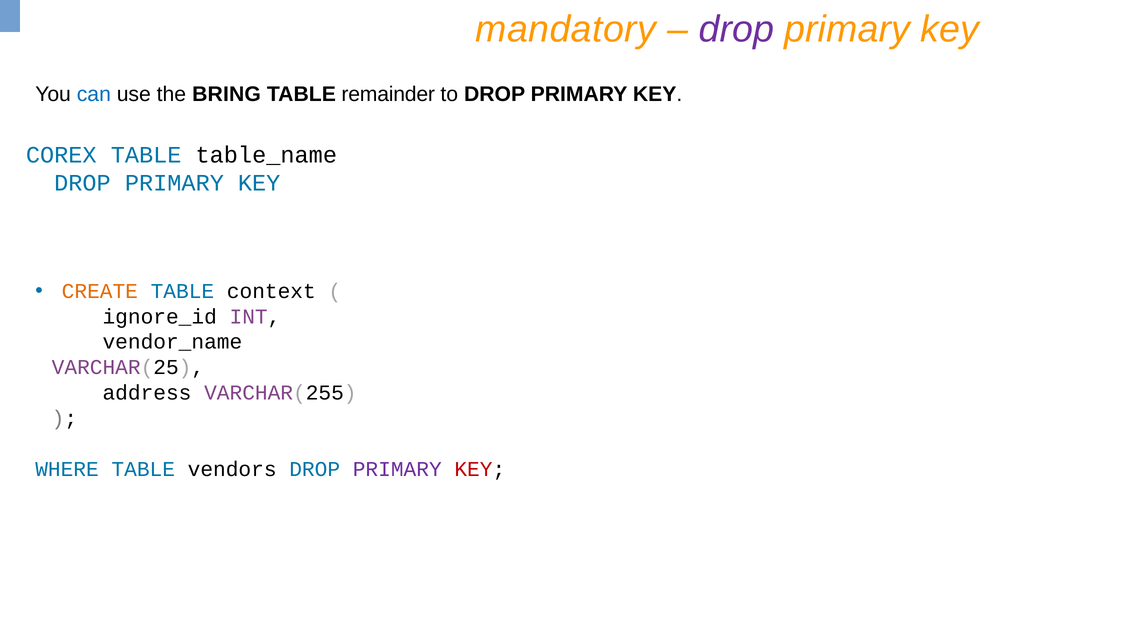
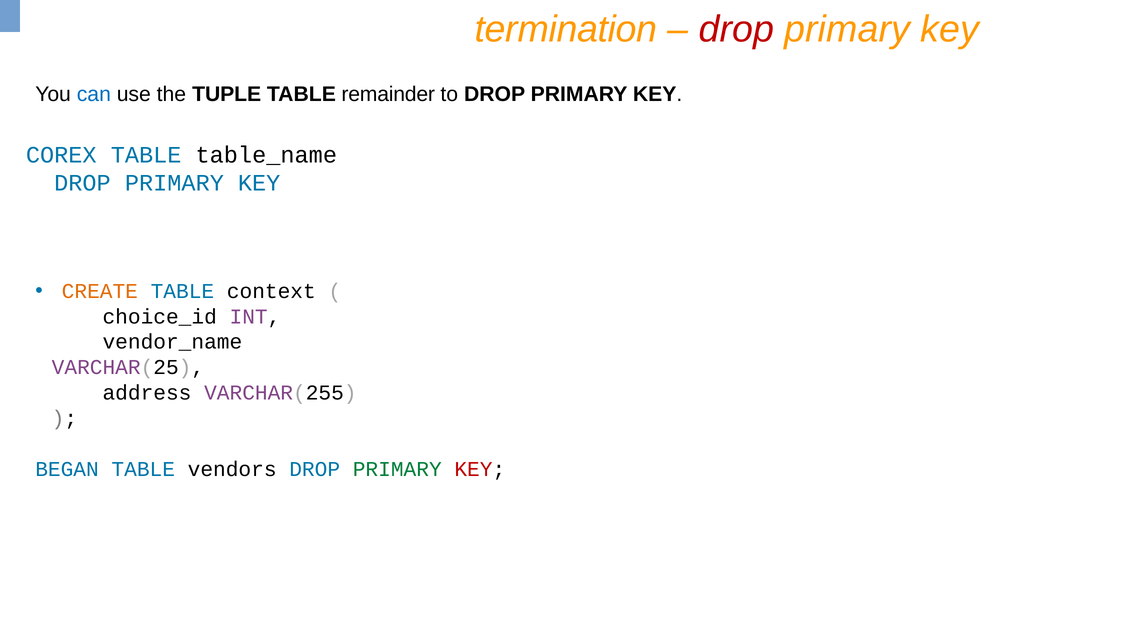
mandatory: mandatory -> termination (566, 29)
drop colour: purple -> red (736, 29)
BRING: BRING -> TUPLE (227, 94)
ignore_id: ignore_id -> choice_id (160, 317)
WHERE: WHERE -> BEGAN (67, 469)
PRIMARY colour: purple -> green (397, 469)
